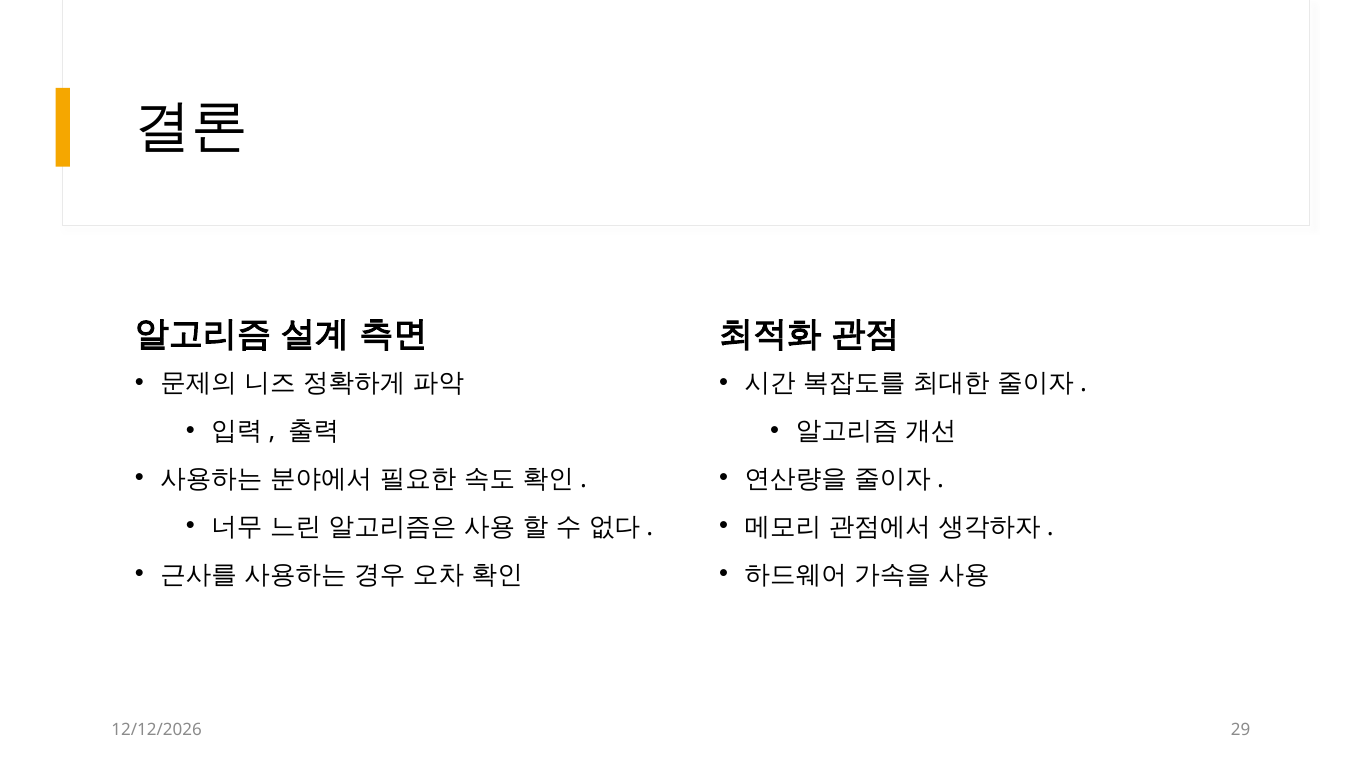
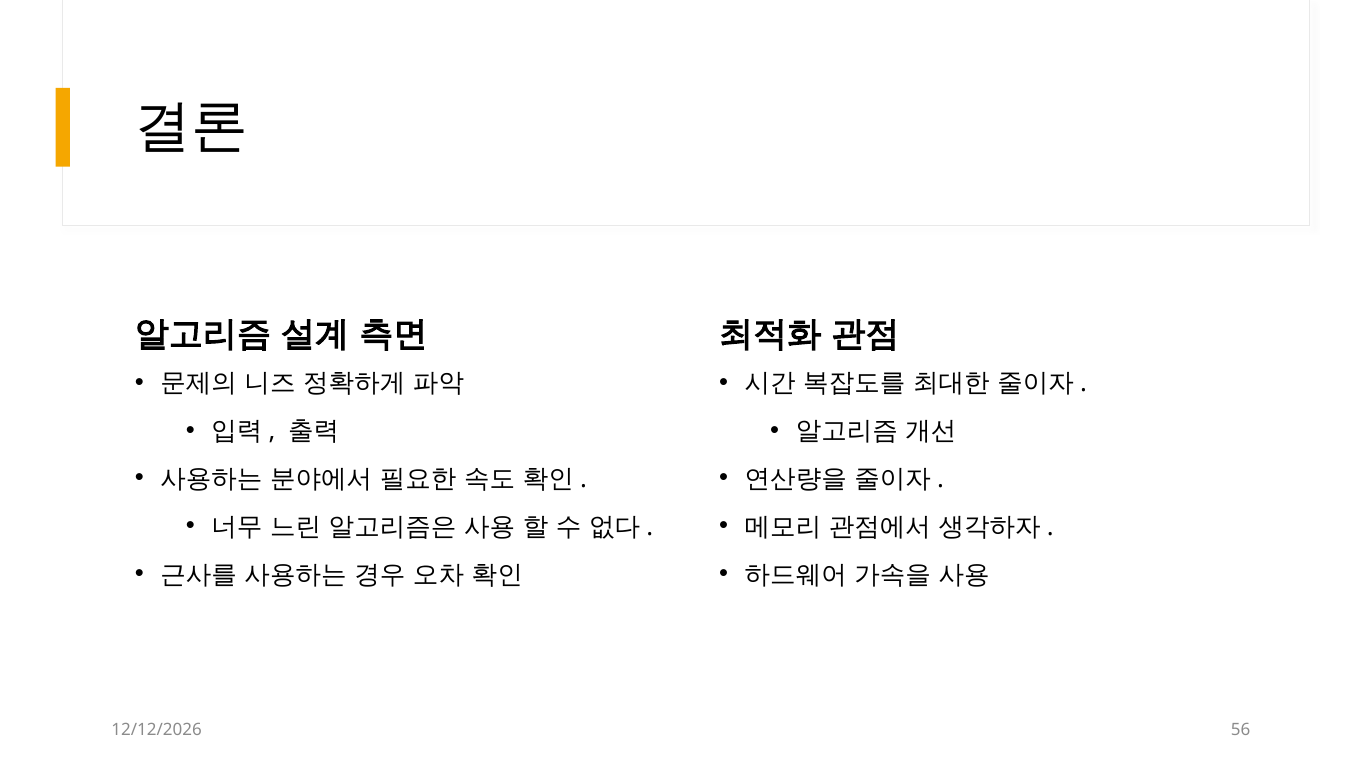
29: 29 -> 56 (1241, 730)
